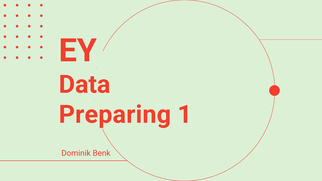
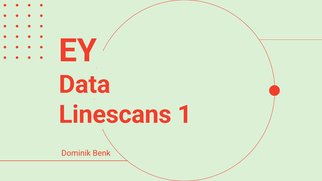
Preparing: Preparing -> Linescans (115, 115)
